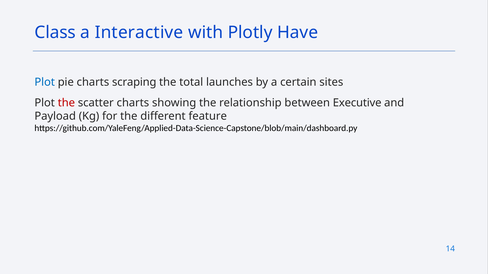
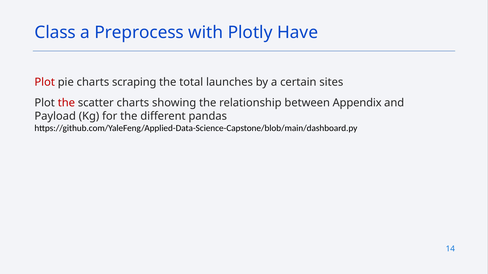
Interactive: Interactive -> Preprocess (139, 33)
Plot colour: blue -> red (45, 82)
Executive: Executive -> Appendix (357, 103)
feature: feature -> pandas (208, 116)
